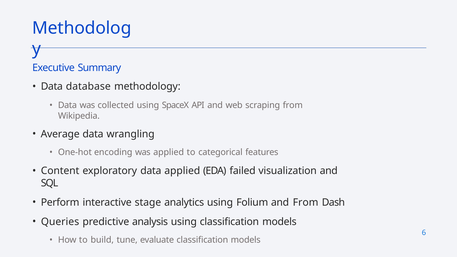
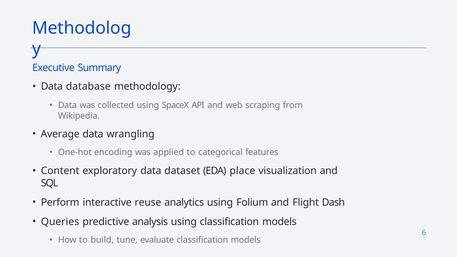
data applied: applied -> dataset (182, 171)
failed: failed -> place (242, 171)
stage: stage -> reuse (148, 202)
and From: From -> Flight (306, 202)
